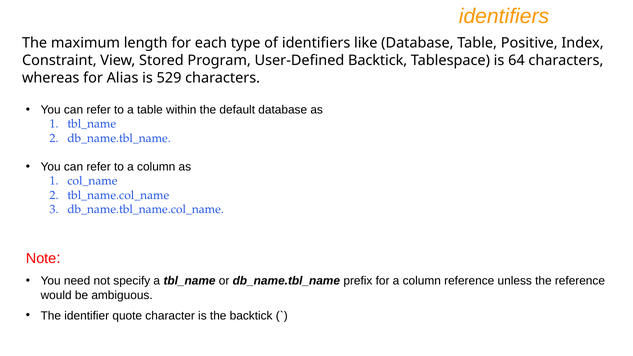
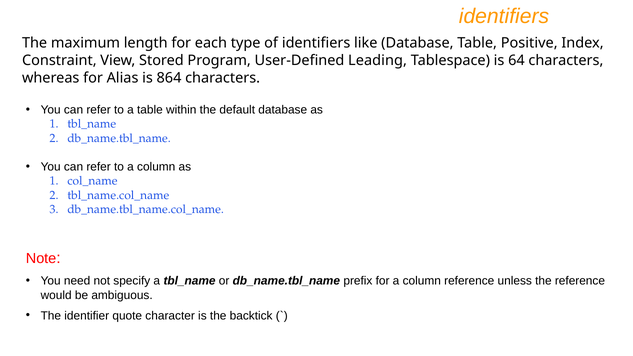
User-Defined Backtick: Backtick -> Leading (378, 60)
529: 529 -> 864 (169, 78)
